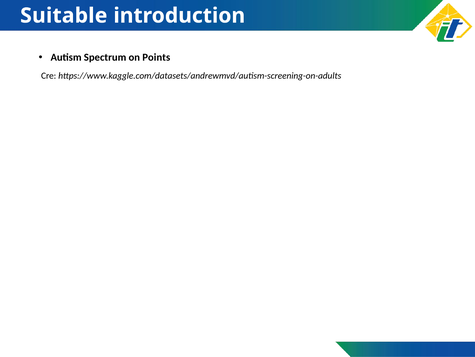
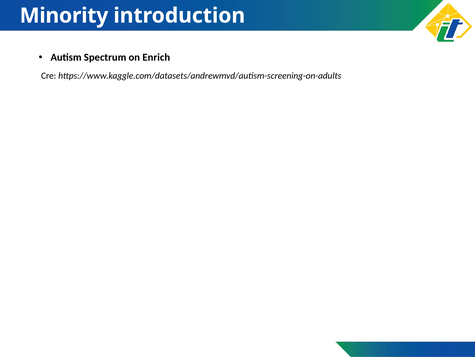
Suitable: Suitable -> Minority (64, 16)
Points: Points -> Enrich (156, 57)
